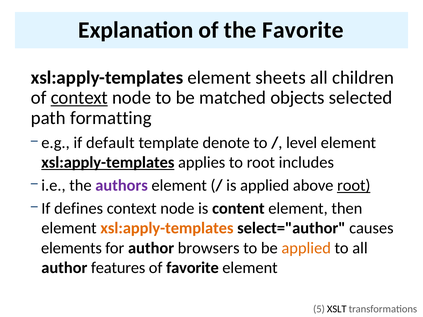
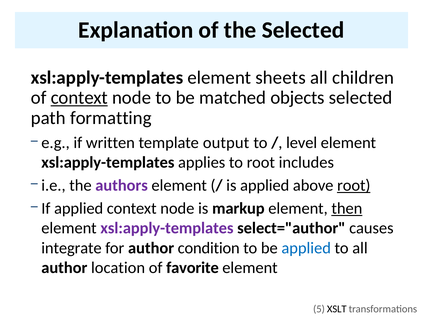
the Favorite: Favorite -> Selected (303, 30)
default: default -> written (110, 143)
denote: denote -> output (226, 143)
xsl:apply-templates underline: present -> none (108, 163)
If defines: defines -> applied (79, 209)
content: content -> markup (238, 209)
then underline: none -> present (347, 209)
xsl:apply-templates colour: orange -> purple (167, 228)
elements: elements -> integrate (71, 248)
browsers: browsers -> condition (209, 248)
applied colour: orange -> blue (306, 248)
features: features -> location (118, 268)
